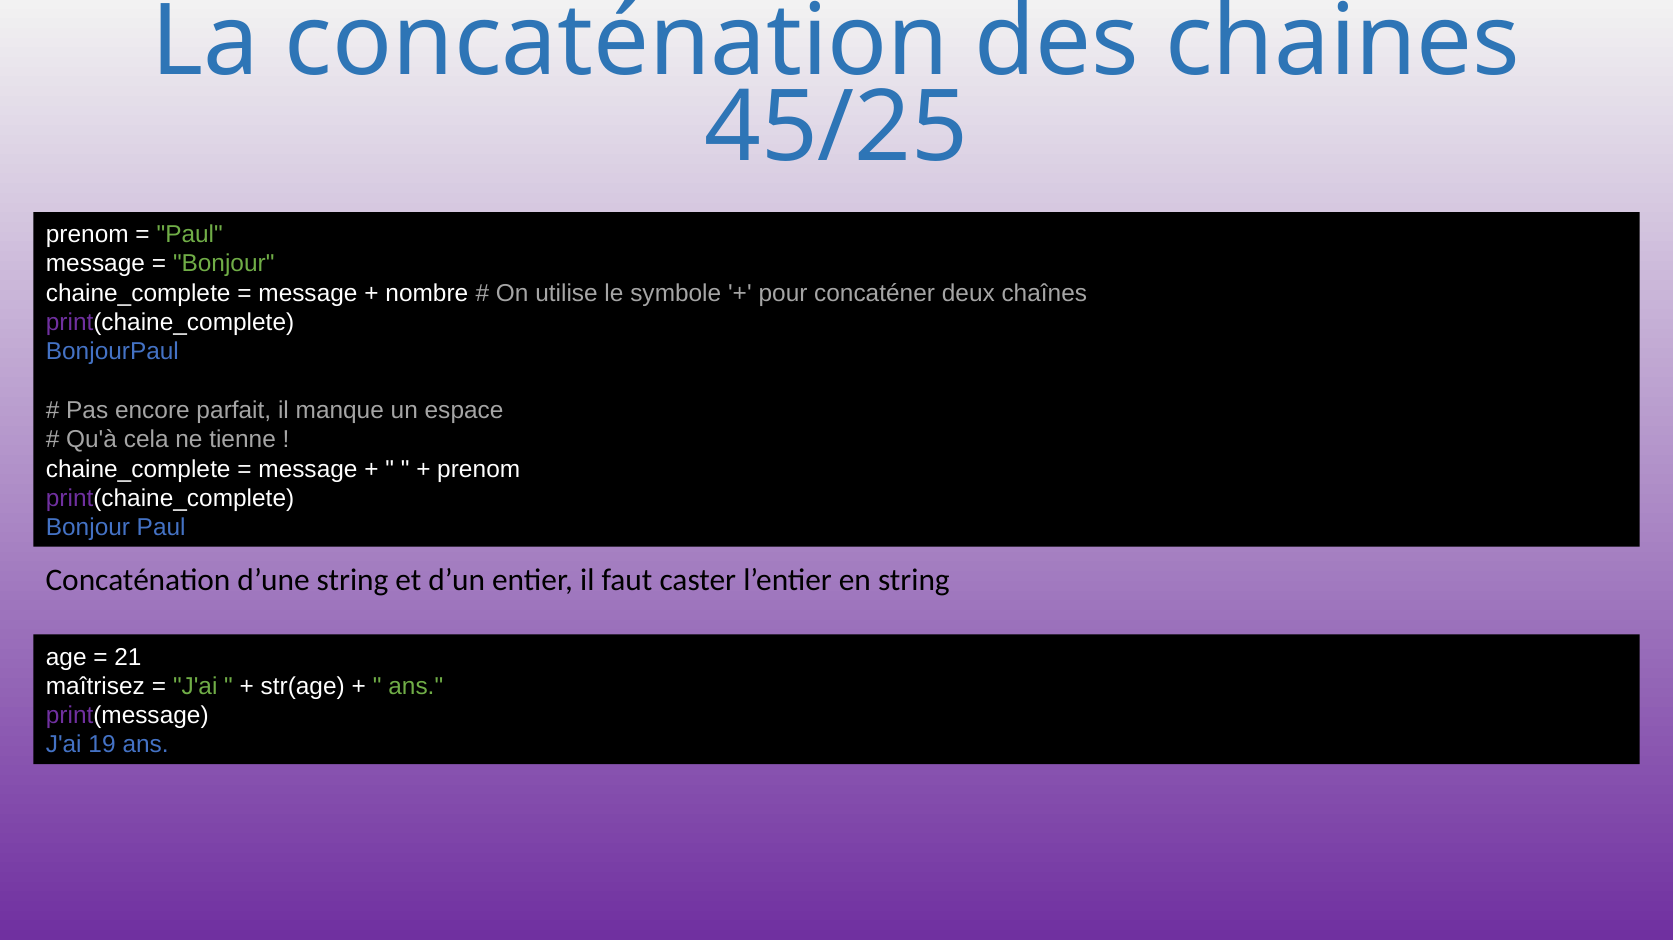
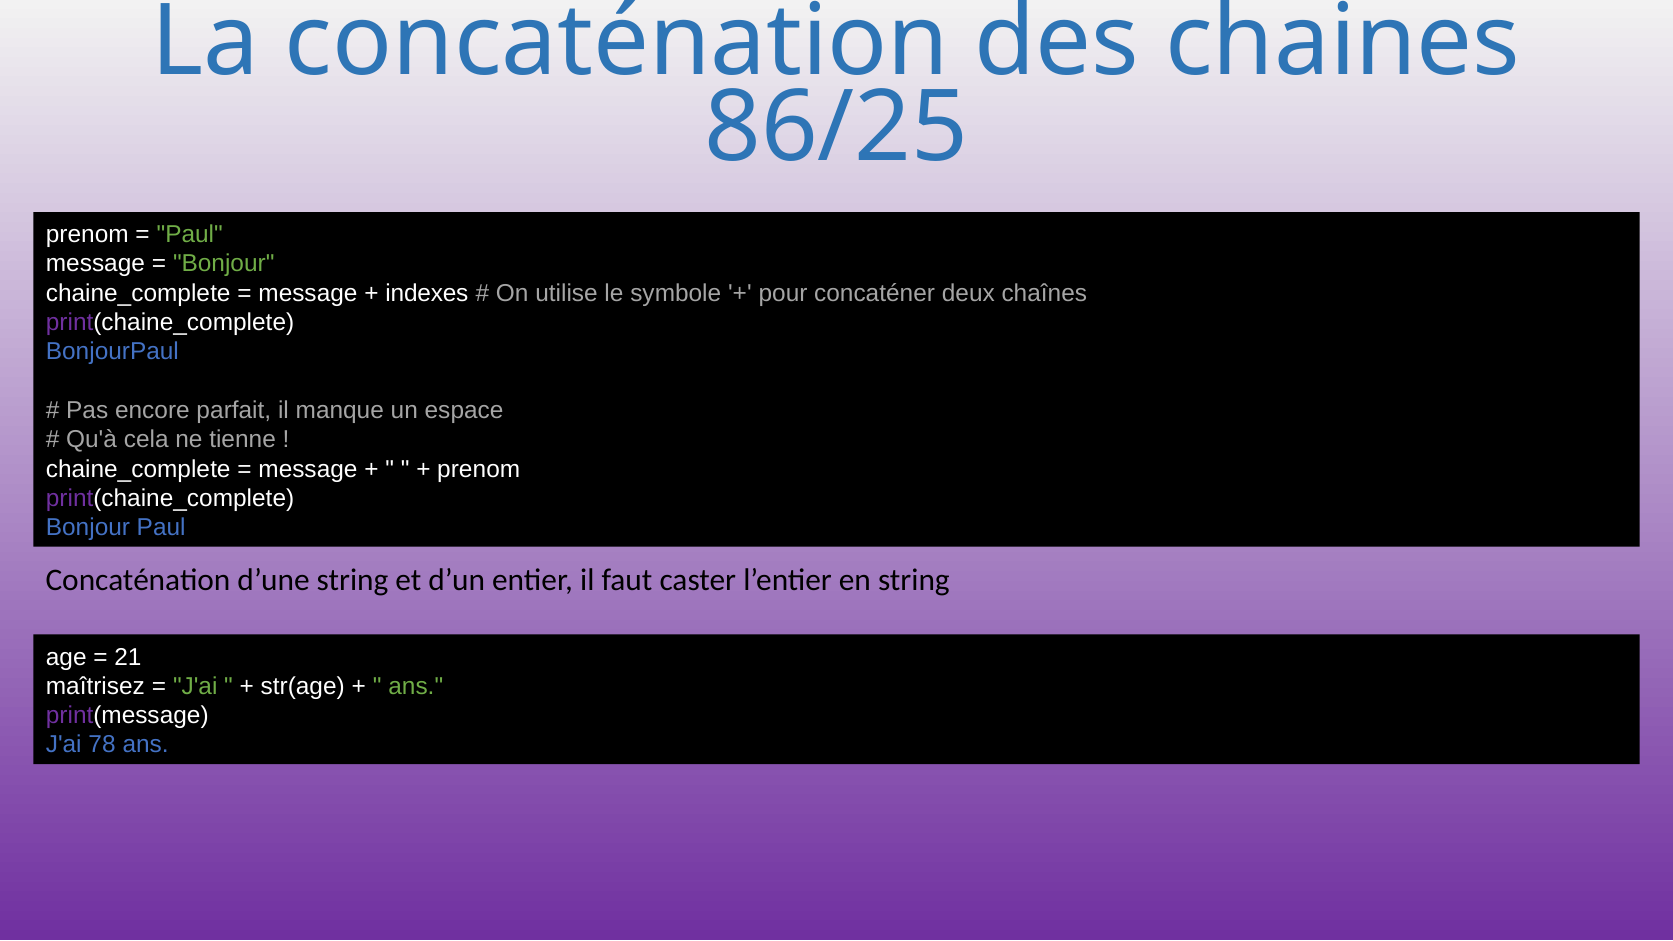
45/25: 45/25 -> 86/25 (836, 128)
nombre: nombre -> indexes (427, 293)
19: 19 -> 78 (102, 745)
